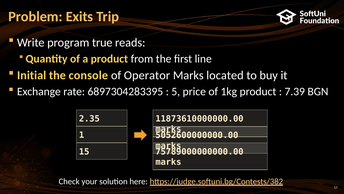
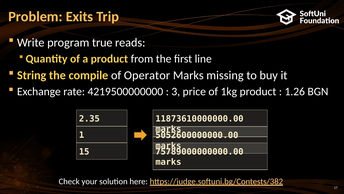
Initial: Initial -> String (32, 75)
console: console -> compile (88, 75)
located: located -> missing (225, 75)
6897304283395: 6897304283395 -> 4219500000000 (125, 91)
5: 5 -> 3 (176, 91)
7.39: 7.39 -> 1.26 (295, 91)
